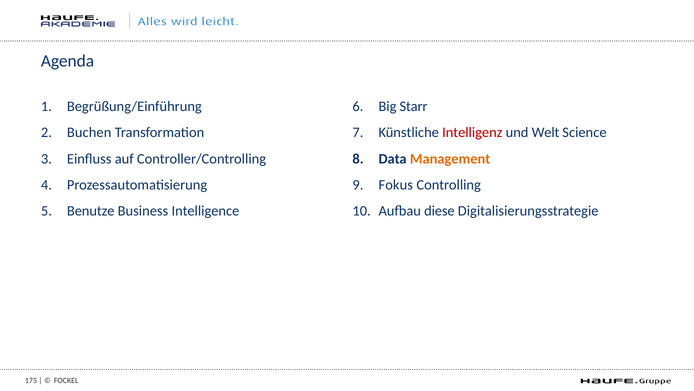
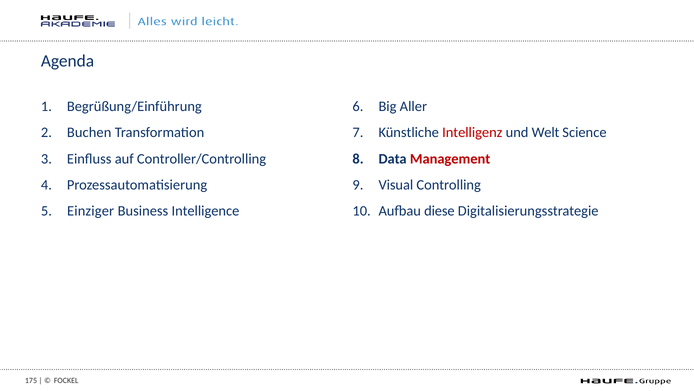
Starr: Starr -> Aller (413, 106)
Management colour: orange -> red (450, 159)
Fokus: Fokus -> Visual (396, 185)
Benutze: Benutze -> Einziger (91, 211)
